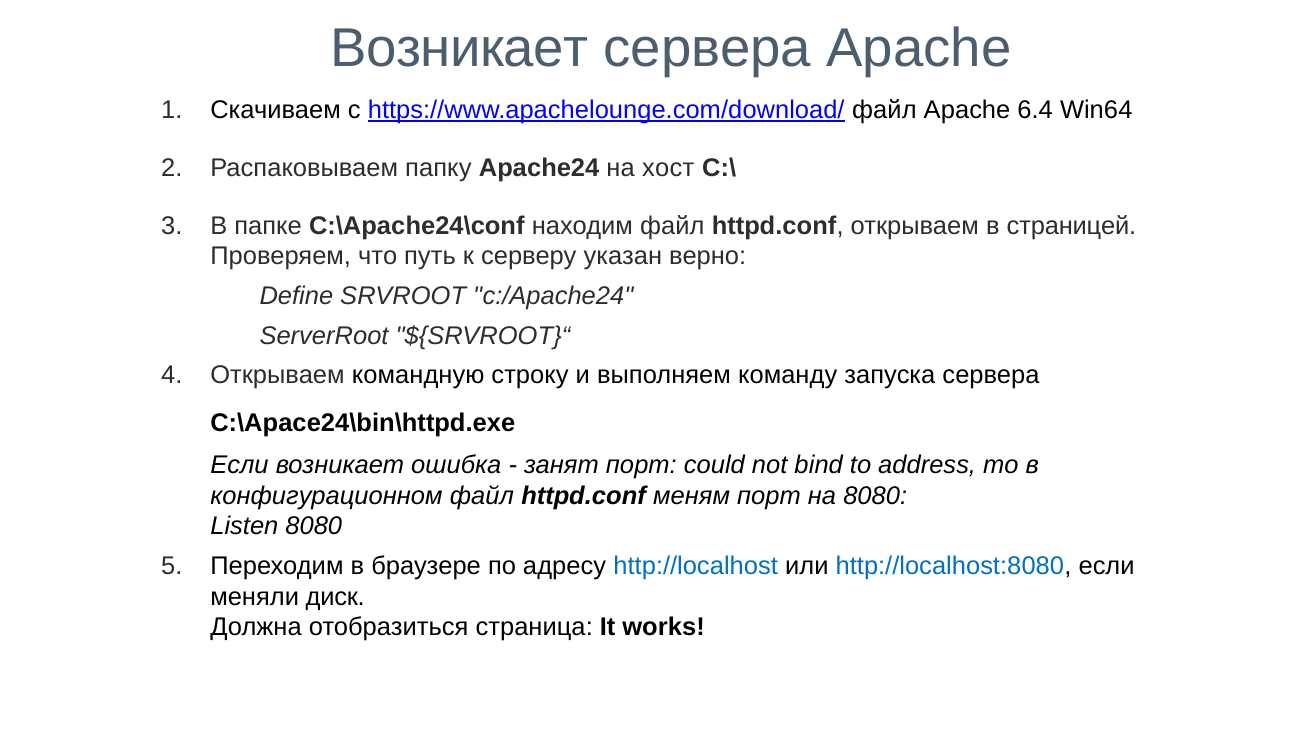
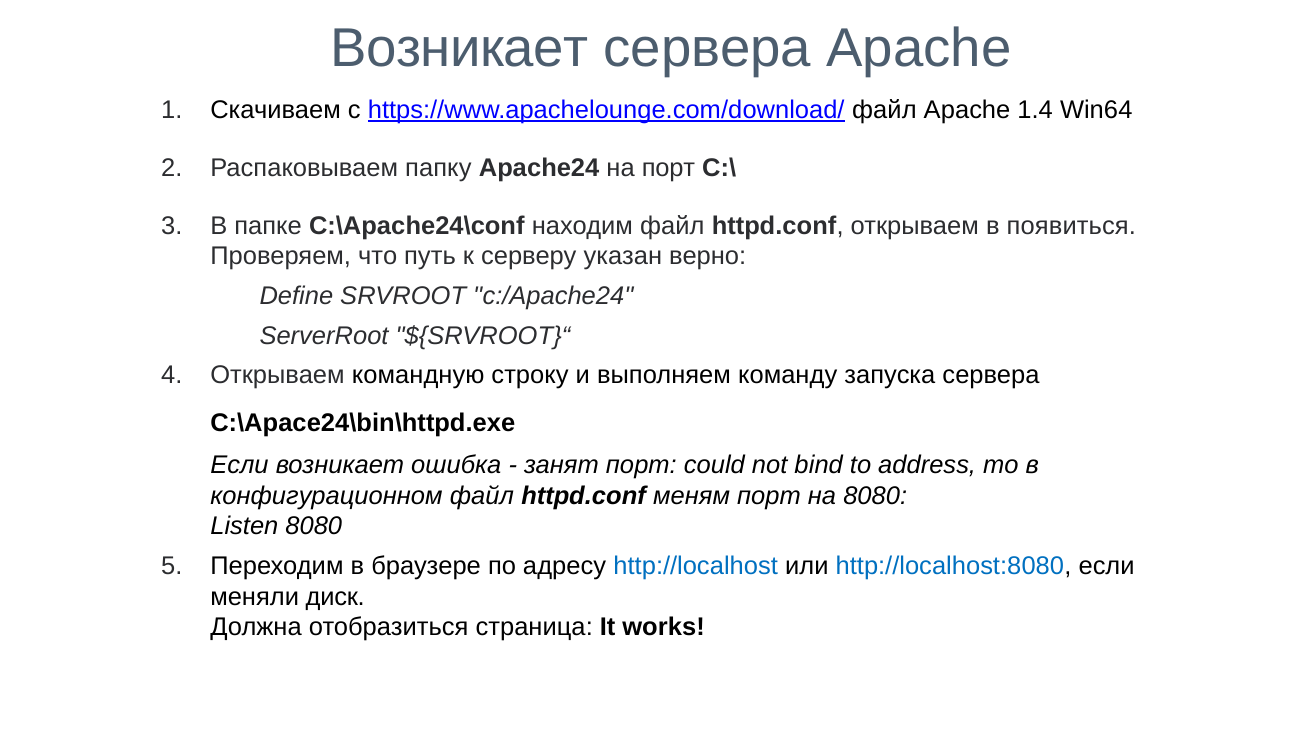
6.4: 6.4 -> 1.4 (1035, 110)
на хост: хост -> порт (668, 168)
страницей: страницей -> появиться (1071, 225)
